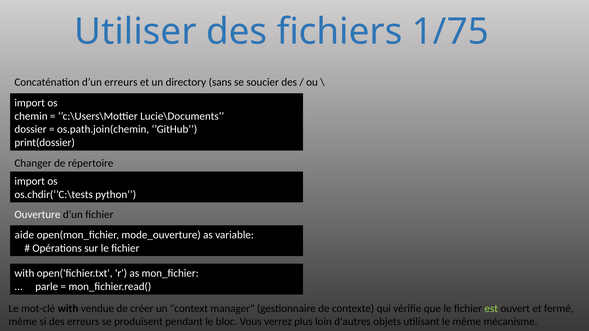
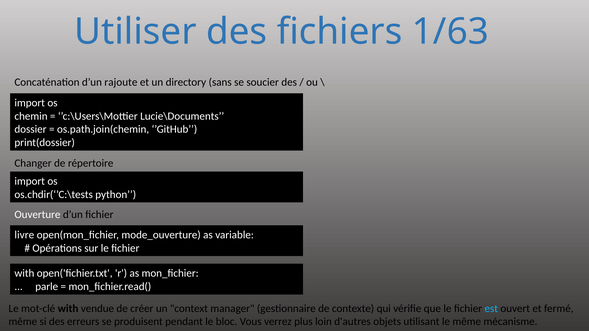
1/75: 1/75 -> 1/63 (450, 32)
d’un erreurs: erreurs -> rajoute (121, 82)
aide: aide -> livre (24, 235)
est colour: light green -> light blue (491, 309)
